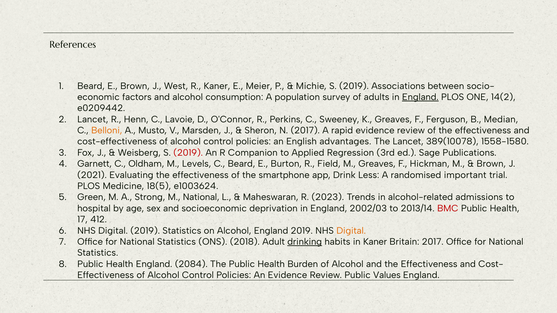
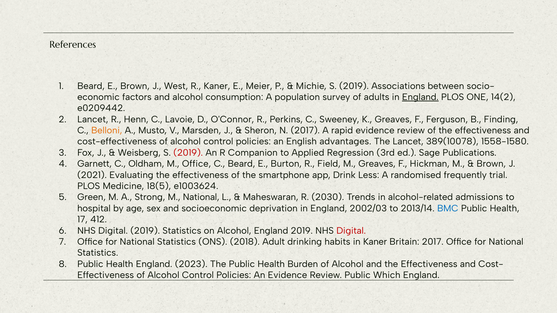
Median: Median -> Finding (501, 119)
M Levels: Levels -> Office (197, 164)
important: important -> frequently (465, 175)
2023: 2023 -> 2030 (328, 197)
BMC colour: red -> blue (448, 209)
Digital colour: orange -> red (351, 231)
drinking underline: present -> none (305, 242)
2084: 2084 -> 2023 (191, 264)
Values: Values -> Which (387, 275)
